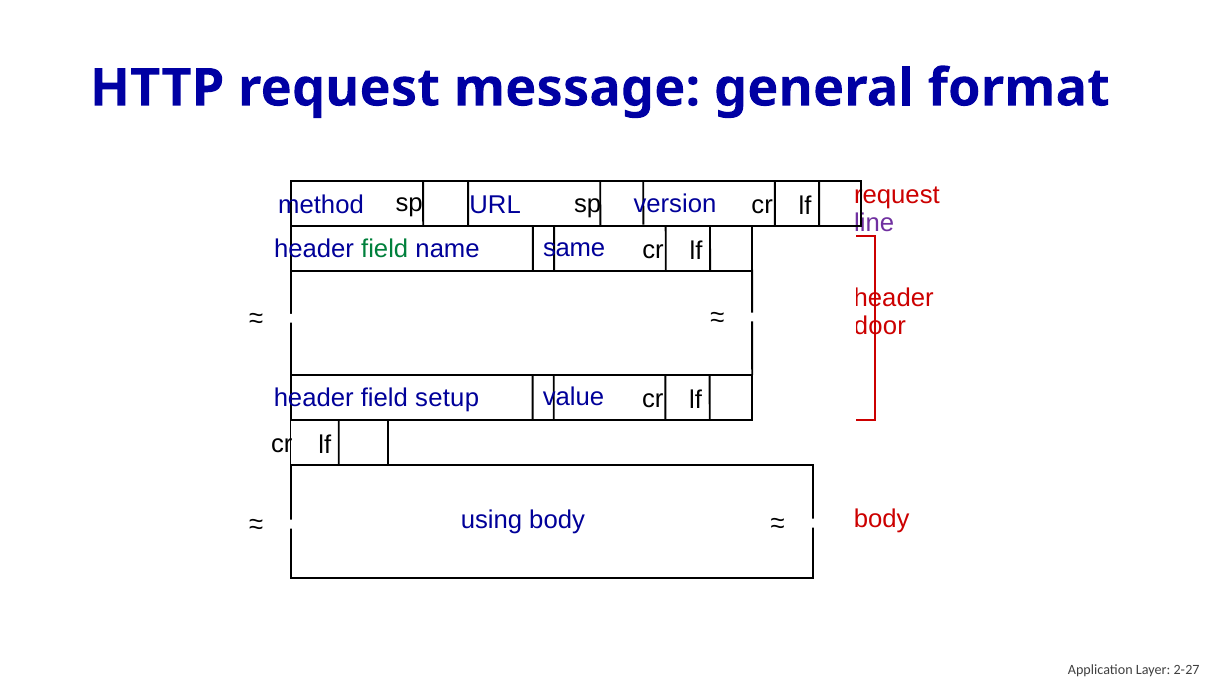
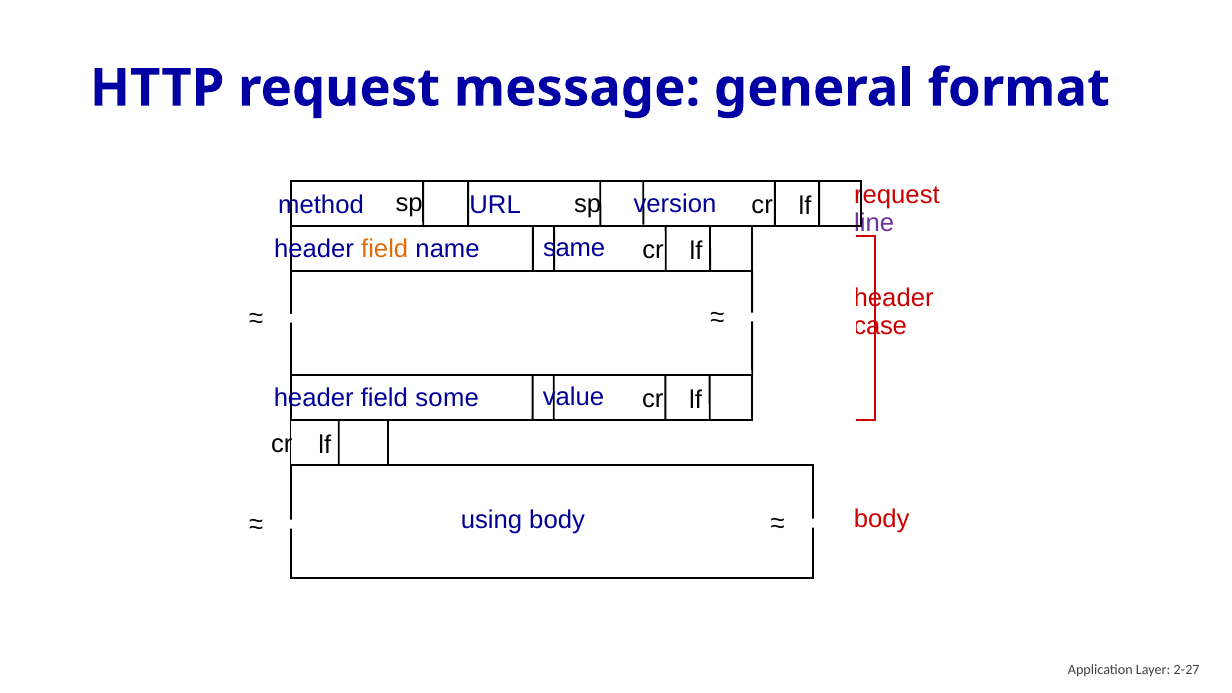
field colour: green -> orange (385, 249)
door: door -> case (880, 326)
setup: setup -> some (447, 398)
